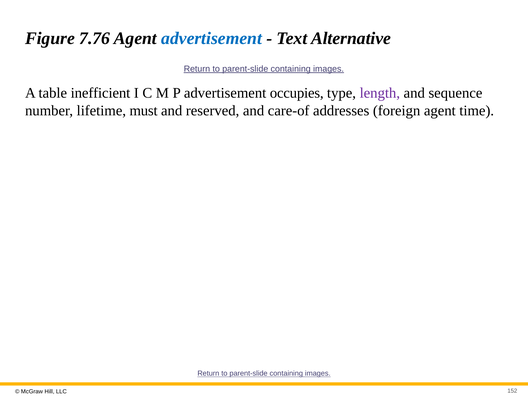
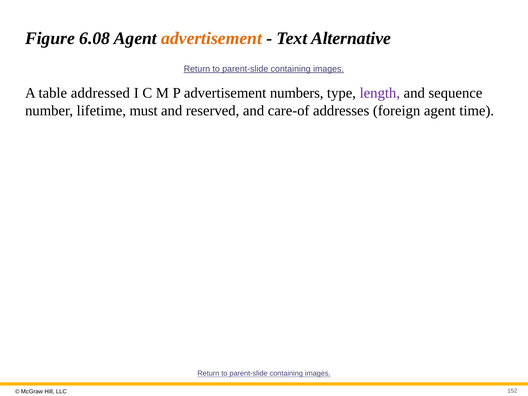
7.76: 7.76 -> 6.08 (95, 38)
advertisement colour: blue -> orange (212, 38)
inefficient: inefficient -> addressed (100, 93)
occupies: occupies -> numbers (297, 93)
